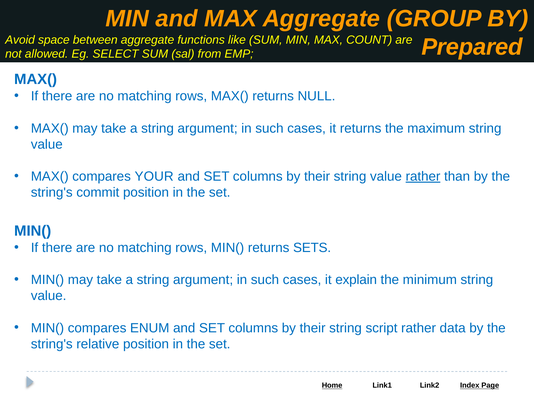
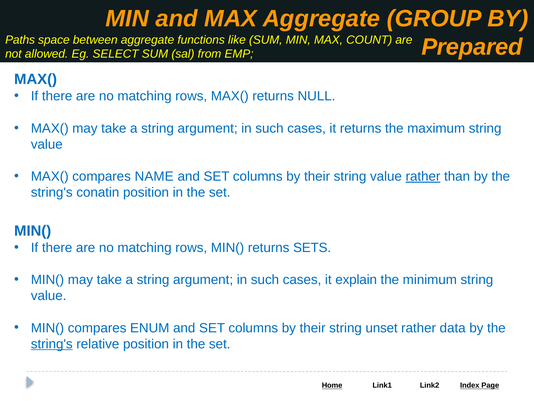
Avoid: Avoid -> Paths (20, 40)
YOUR: YOUR -> NAME (154, 176)
commit: commit -> conatin (98, 192)
script: script -> unset (382, 328)
string's underline: none -> present (52, 344)
